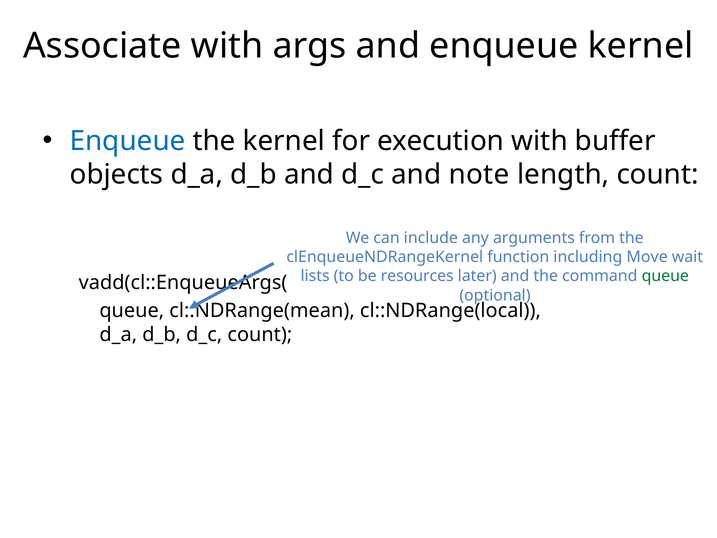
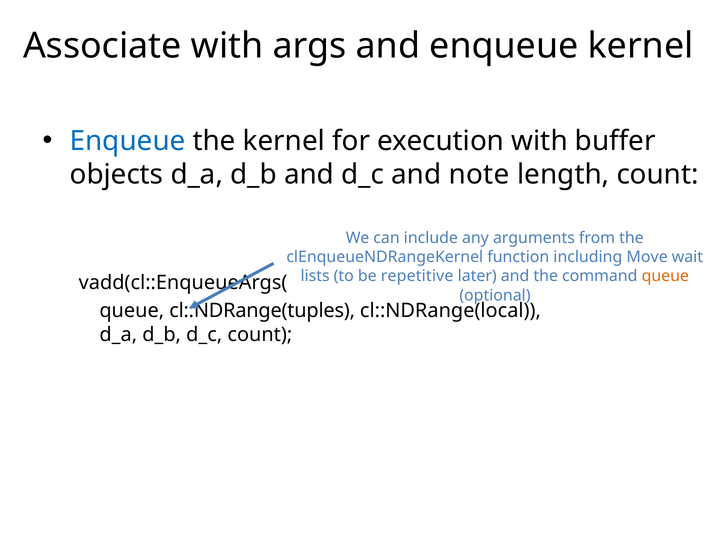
resources: resources -> repetitive (417, 276)
queue colour: green -> orange (665, 276)
cl::NDRange(mean: cl::NDRange(mean -> cl::NDRange(tuples (262, 311)
